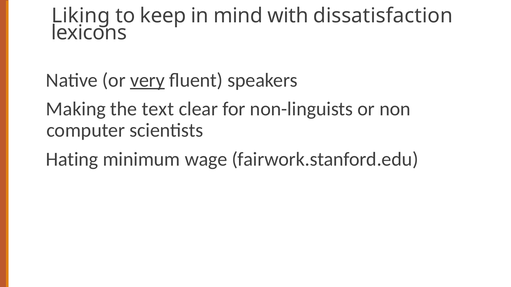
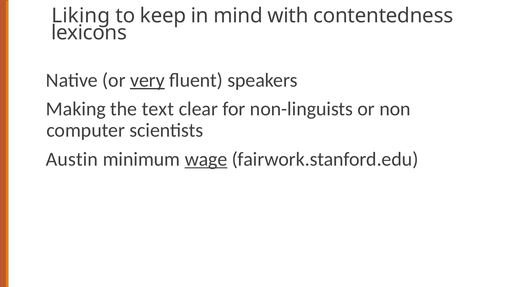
dissatisfaction: dissatisfaction -> contentedness (383, 16)
Hating: Hating -> Austin (72, 160)
wage underline: none -> present (206, 160)
